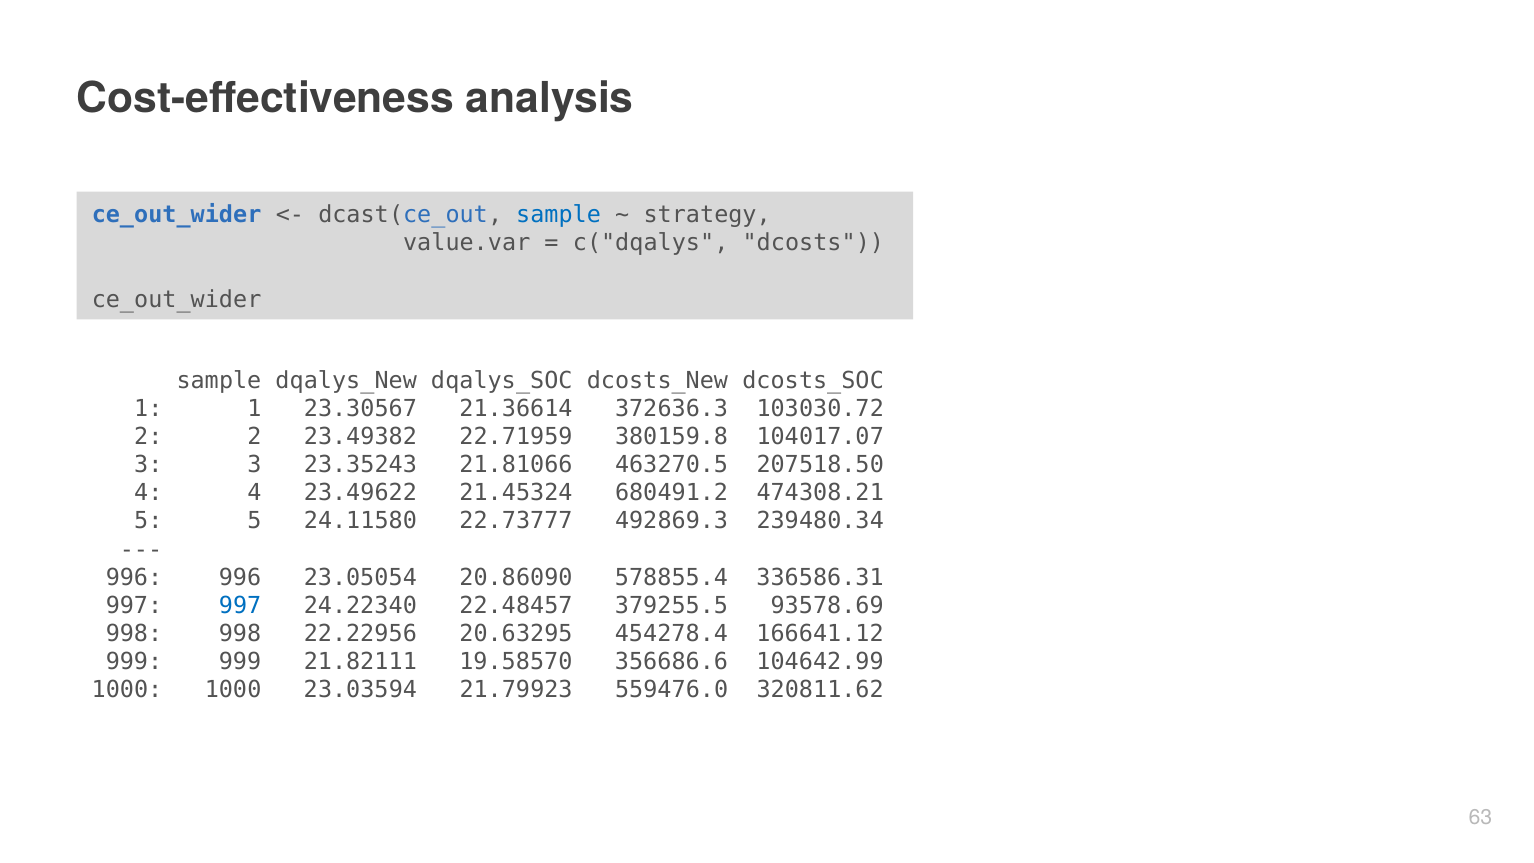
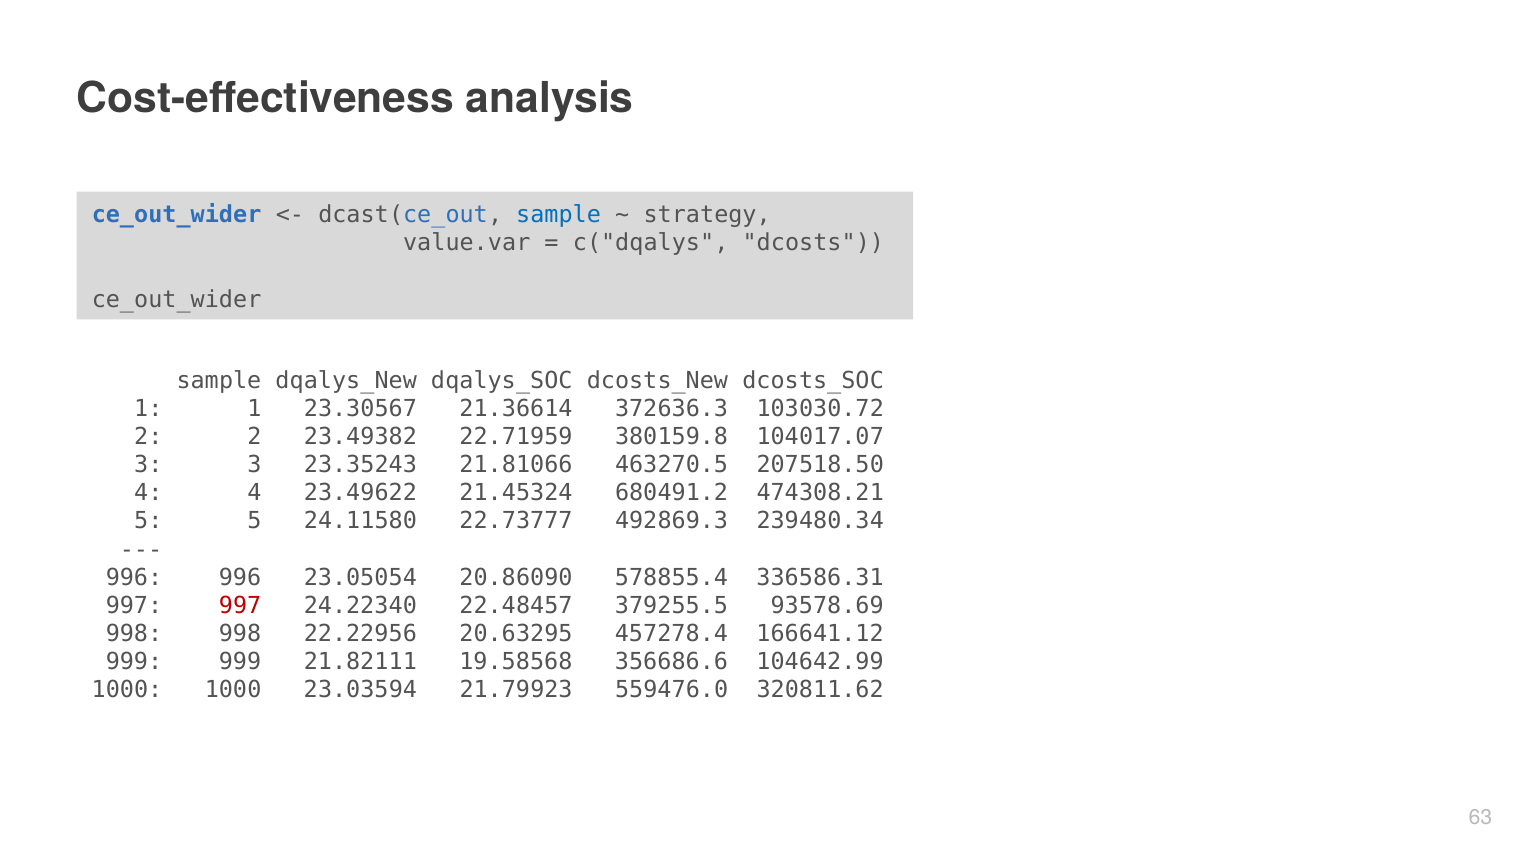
997 colour: blue -> red (240, 606)
454278.4: 454278.4 -> 457278.4 (671, 634)
19.58570: 19.58570 -> 19.58568 (516, 662)
